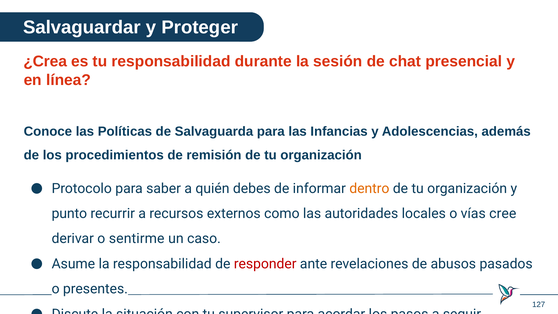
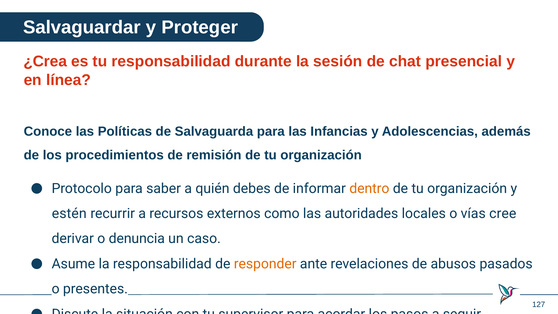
punto: punto -> estén (69, 214)
sentirme: sentirme -> denuncia (137, 239)
responder colour: red -> orange (265, 264)
